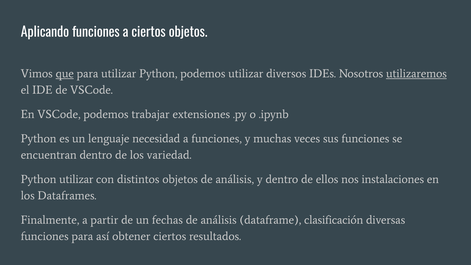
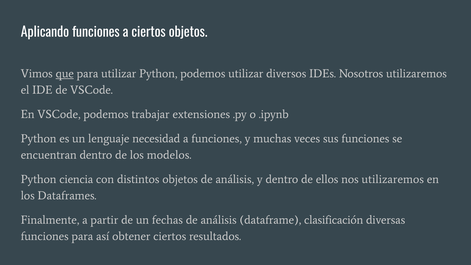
utilizaremos underline: present -> none (416, 74)
variedad: variedad -> modelos (169, 155)
Python utilizar: utilizar -> ciencia (76, 179)
nos instalaciones: instalaciones -> utilizaremos (393, 179)
